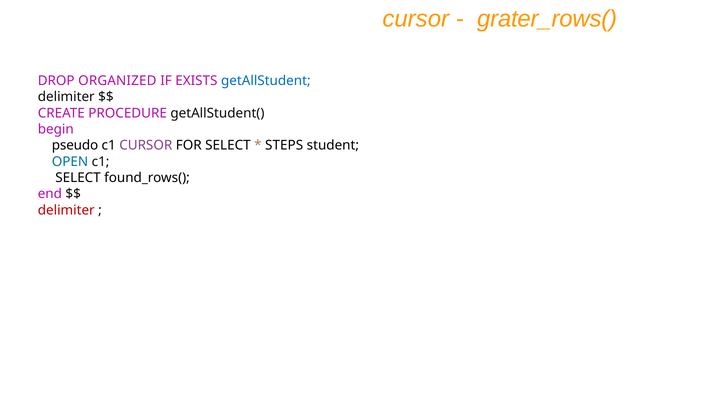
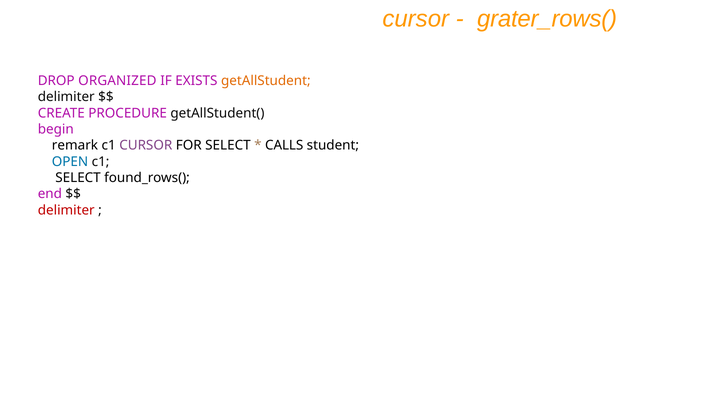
getAllStudent colour: blue -> orange (266, 81)
pseudo: pseudo -> remark (75, 146)
STEPS: STEPS -> CALLS (284, 146)
